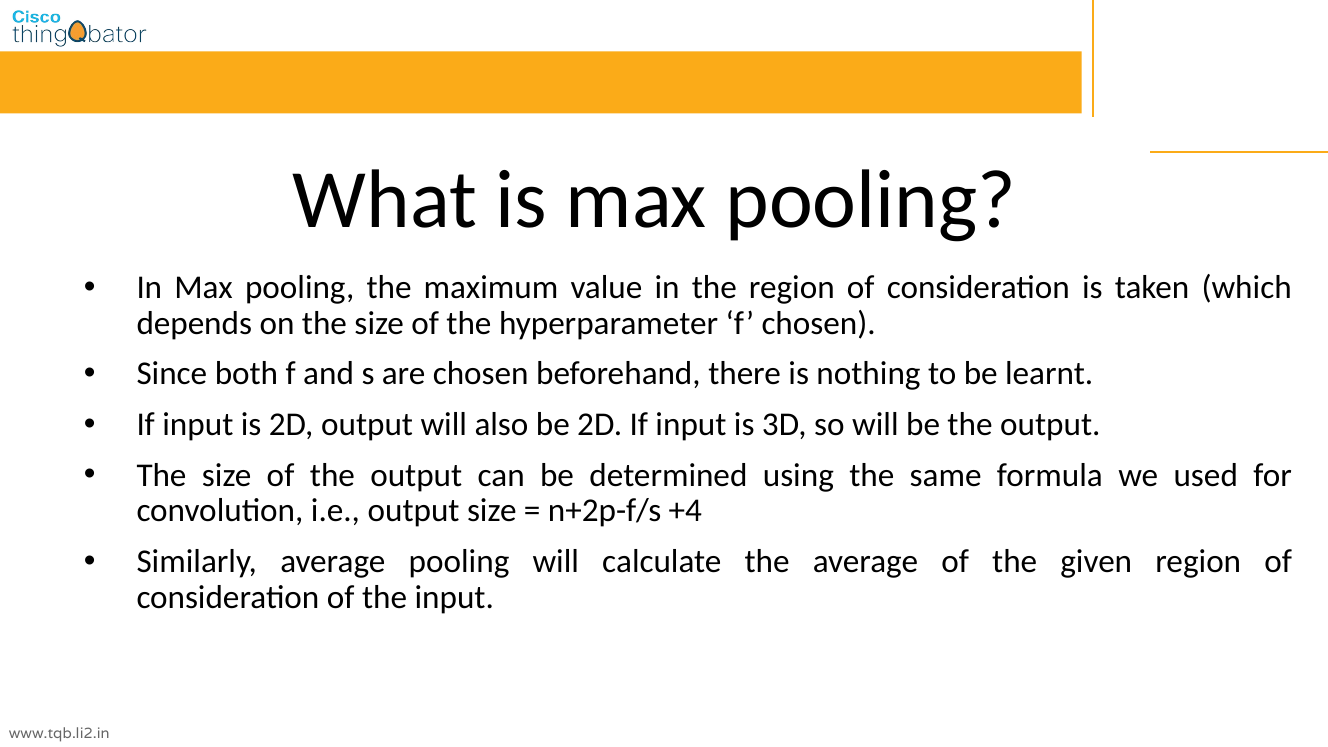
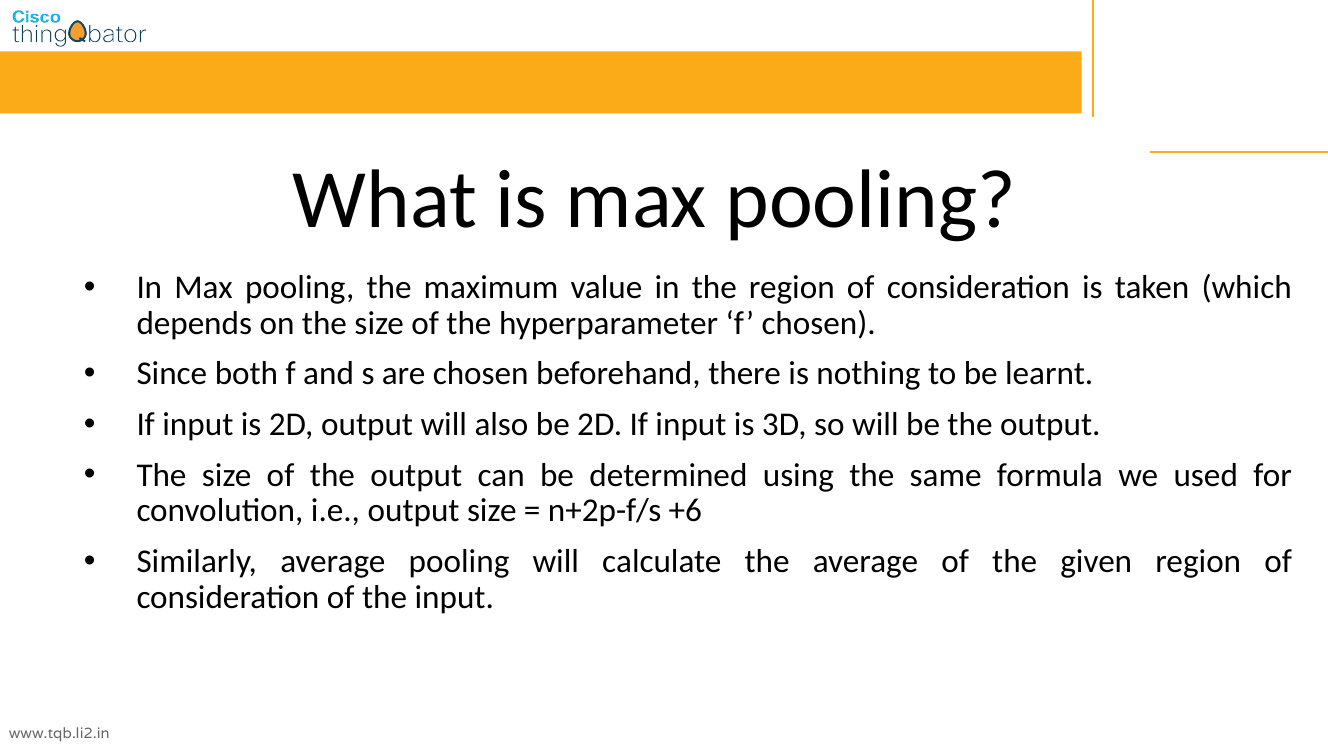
+4: +4 -> +6 (685, 511)
